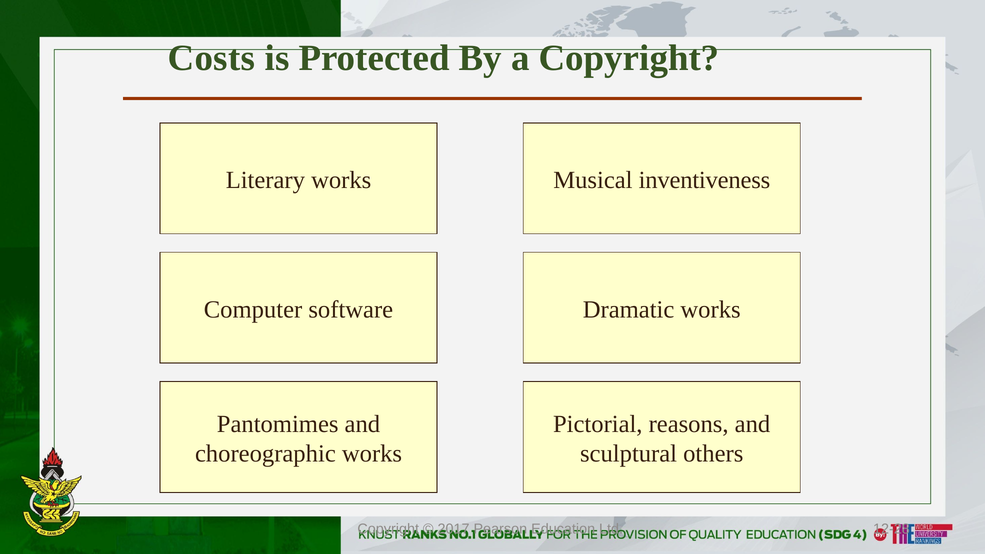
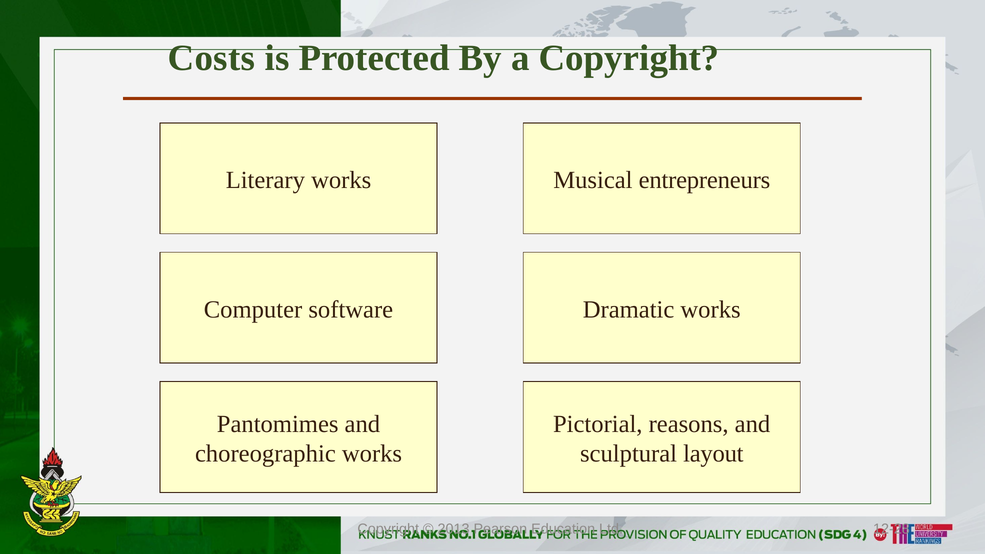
inventiveness: inventiveness -> entrepreneurs (704, 180)
others: others -> layout (713, 454)
2017: 2017 -> 2013 (454, 529)
